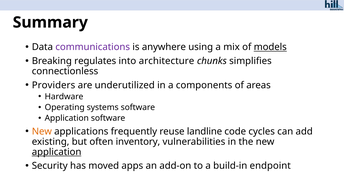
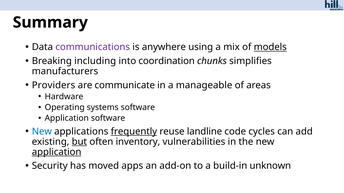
regulates: regulates -> including (95, 61)
architecture: architecture -> coordination (167, 61)
connectionless: connectionless -> manufacturers (65, 71)
underutilized: underutilized -> communicate (125, 85)
components: components -> manageable (204, 85)
New colour: orange -> blue (42, 132)
frequently underline: none -> present (134, 132)
but underline: none -> present (79, 142)
endpoint: endpoint -> unknown (270, 166)
